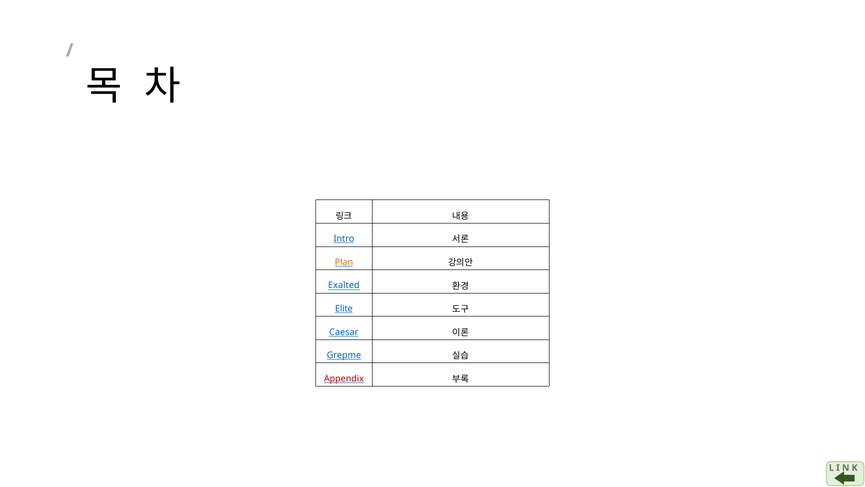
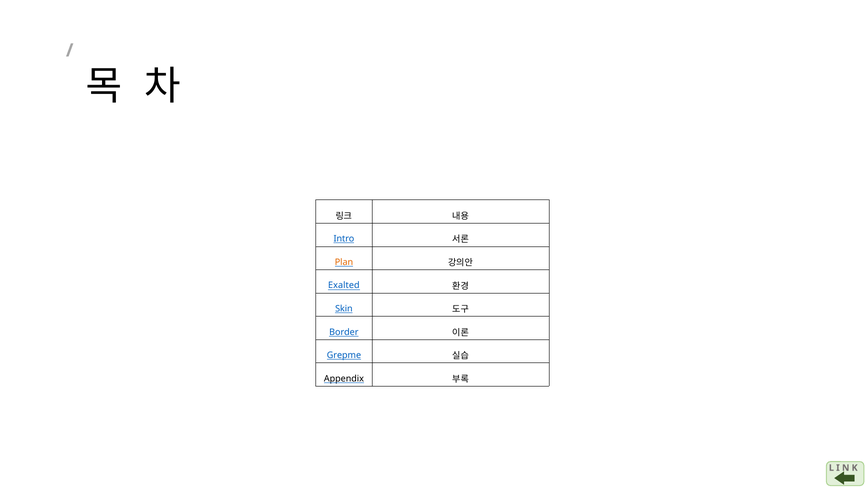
Elite: Elite -> Skin (344, 308)
Caesar: Caesar -> Border (344, 332)
Appendix colour: red -> black (344, 378)
